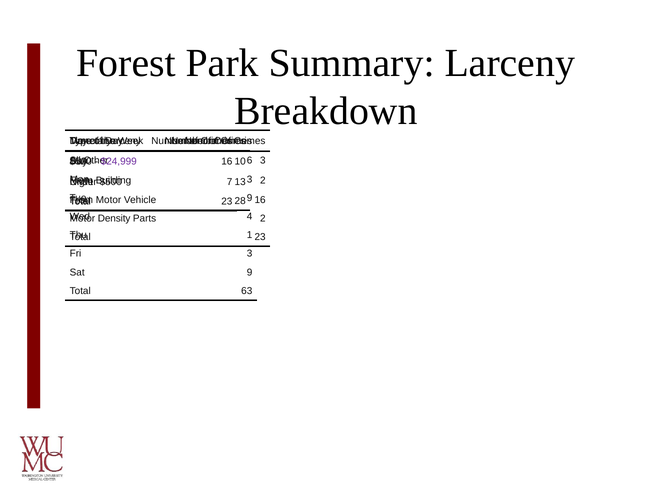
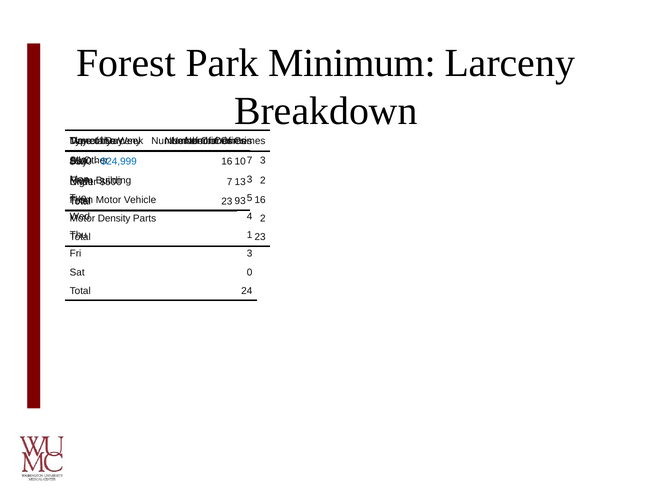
Summary: Summary -> Minimum (352, 63)
6: 6 -> 7 (250, 161)
$24,999 colour: purple -> blue (119, 161)
9: 9 -> 5 (250, 198)
28: 28 -> 93 (240, 201)
Sat 9: 9 -> 0 (250, 272)
63: 63 -> 24 (247, 291)
